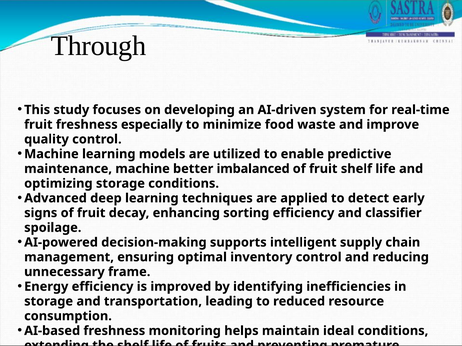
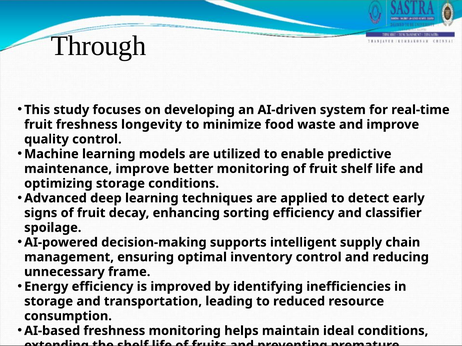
especially: especially -> longevity (152, 125)
maintenance machine: machine -> improve (142, 169)
better imbalanced: imbalanced -> monitoring (253, 169)
